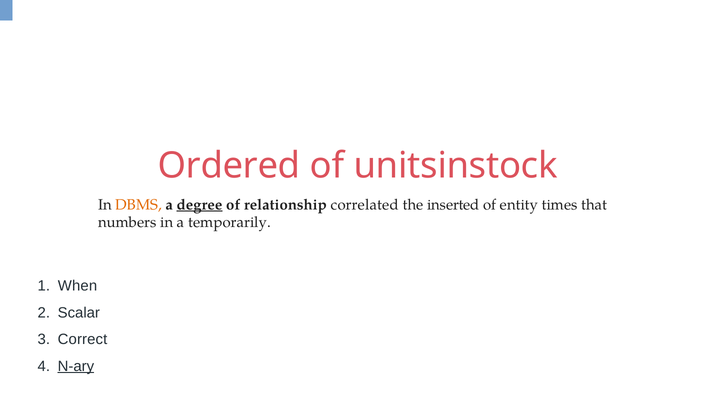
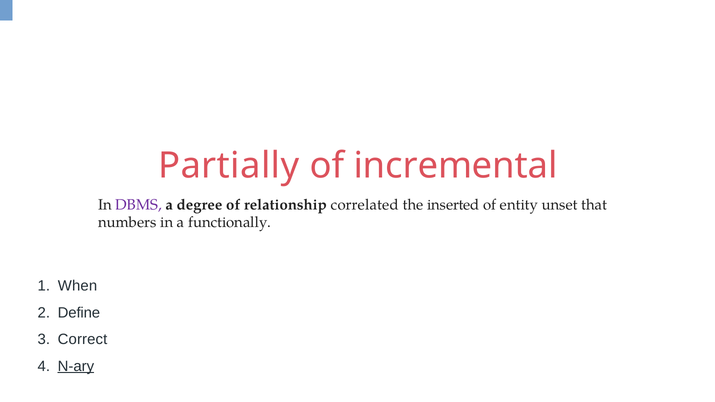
Ordered: Ordered -> Partially (229, 166)
unitsinstock: unitsinstock -> incremental (456, 166)
DBMS colour: orange -> purple (139, 205)
degree underline: present -> none (200, 205)
times: times -> unset (560, 205)
temporarily: temporarily -> functionally (230, 223)
Scalar: Scalar -> Define (79, 313)
